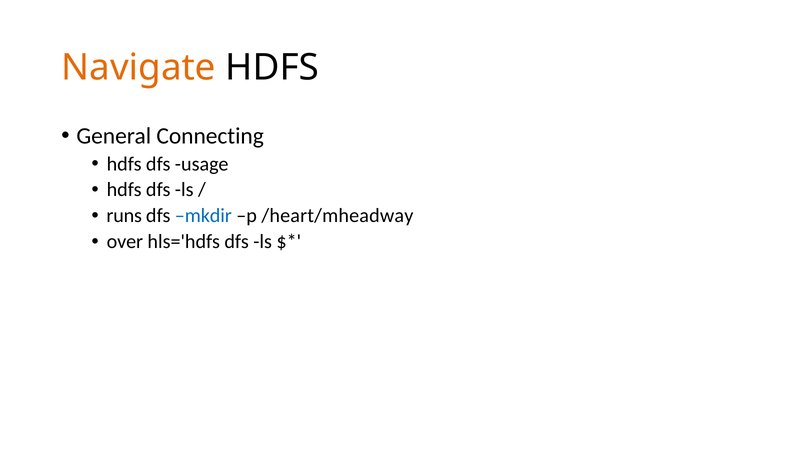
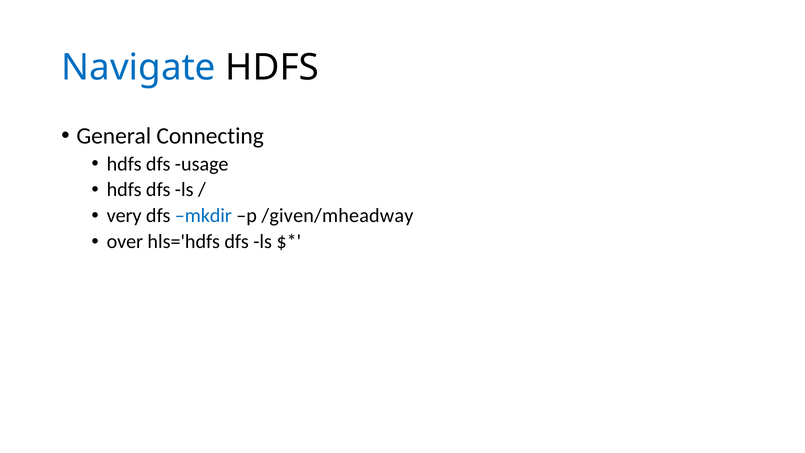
Navigate colour: orange -> blue (139, 68)
runs: runs -> very (124, 216)
/heart/mheadway: /heart/mheadway -> /given/mheadway (337, 216)
